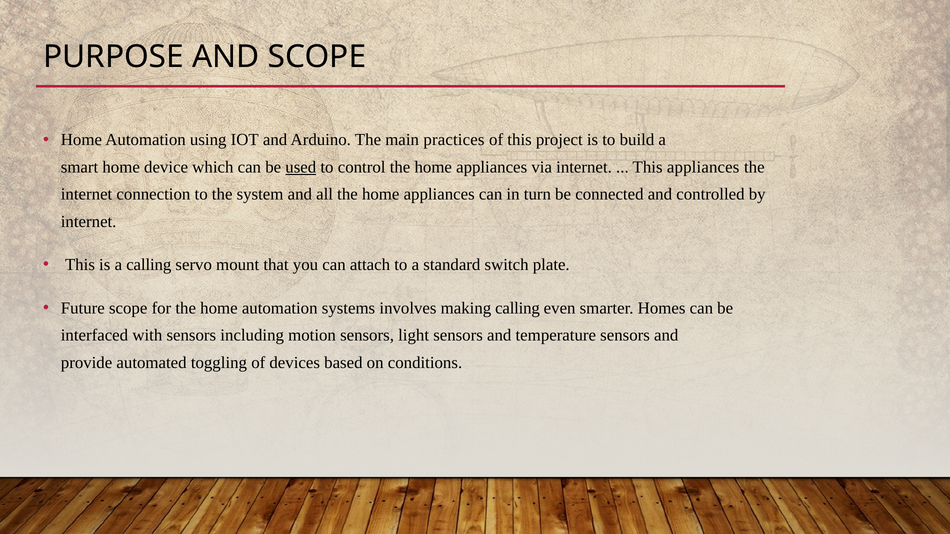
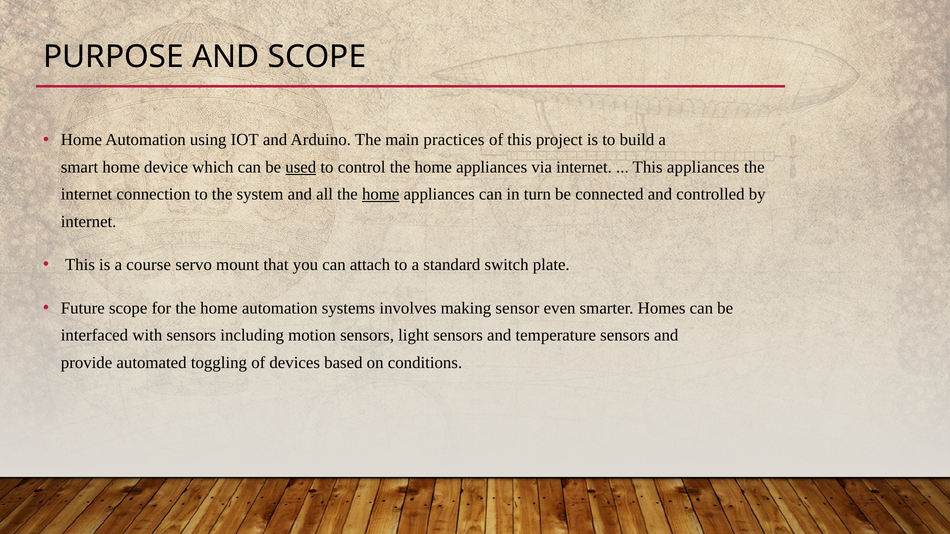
home underline: none -> present (381, 195)
a calling: calling -> course (149, 265)
making calling: calling -> sensor (517, 308)
